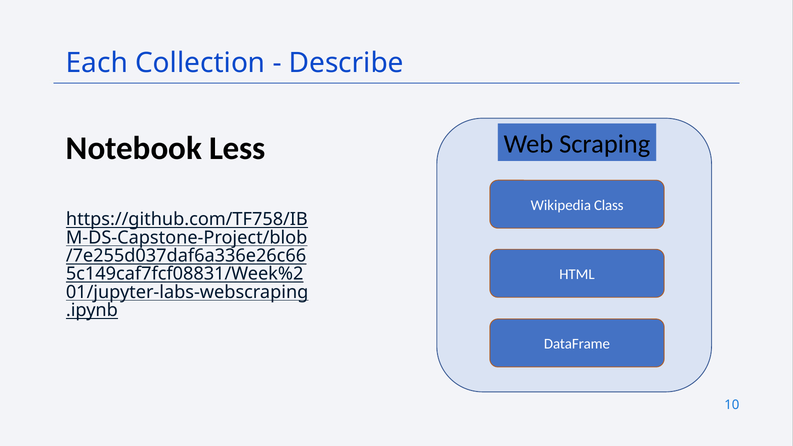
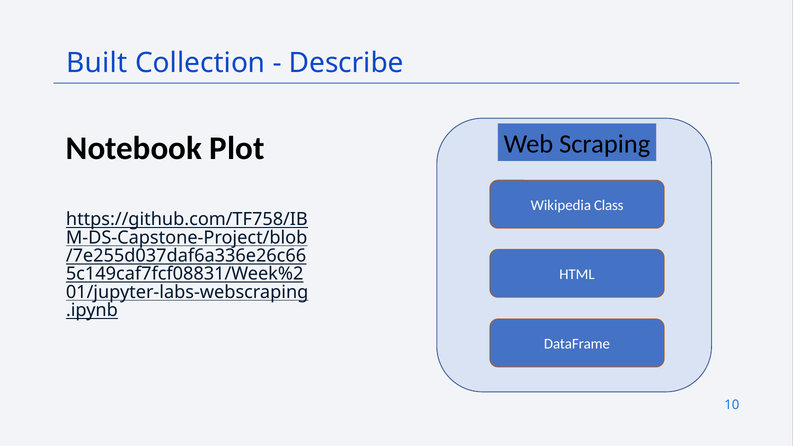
Each: Each -> Built (97, 63)
Less: Less -> Plot (237, 148)
